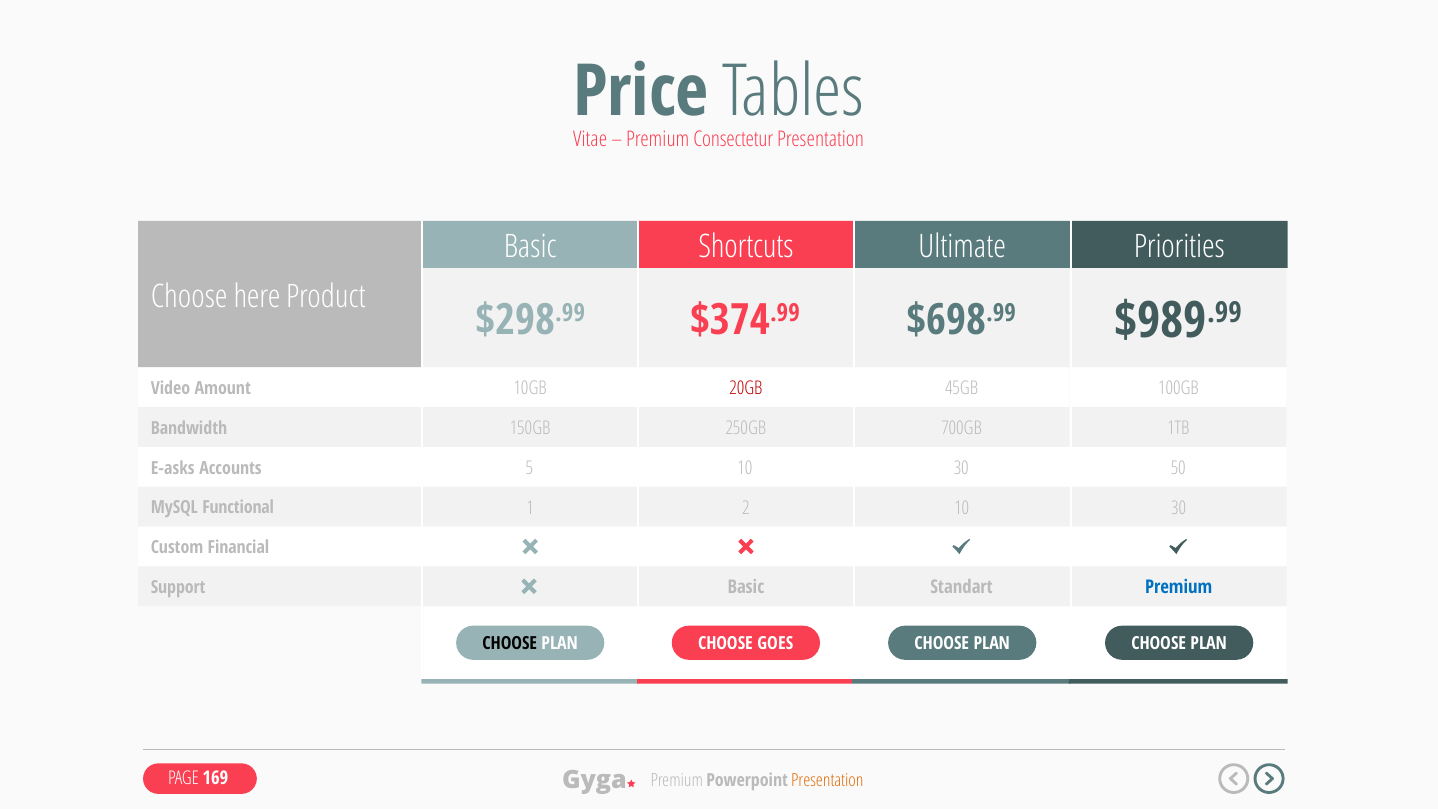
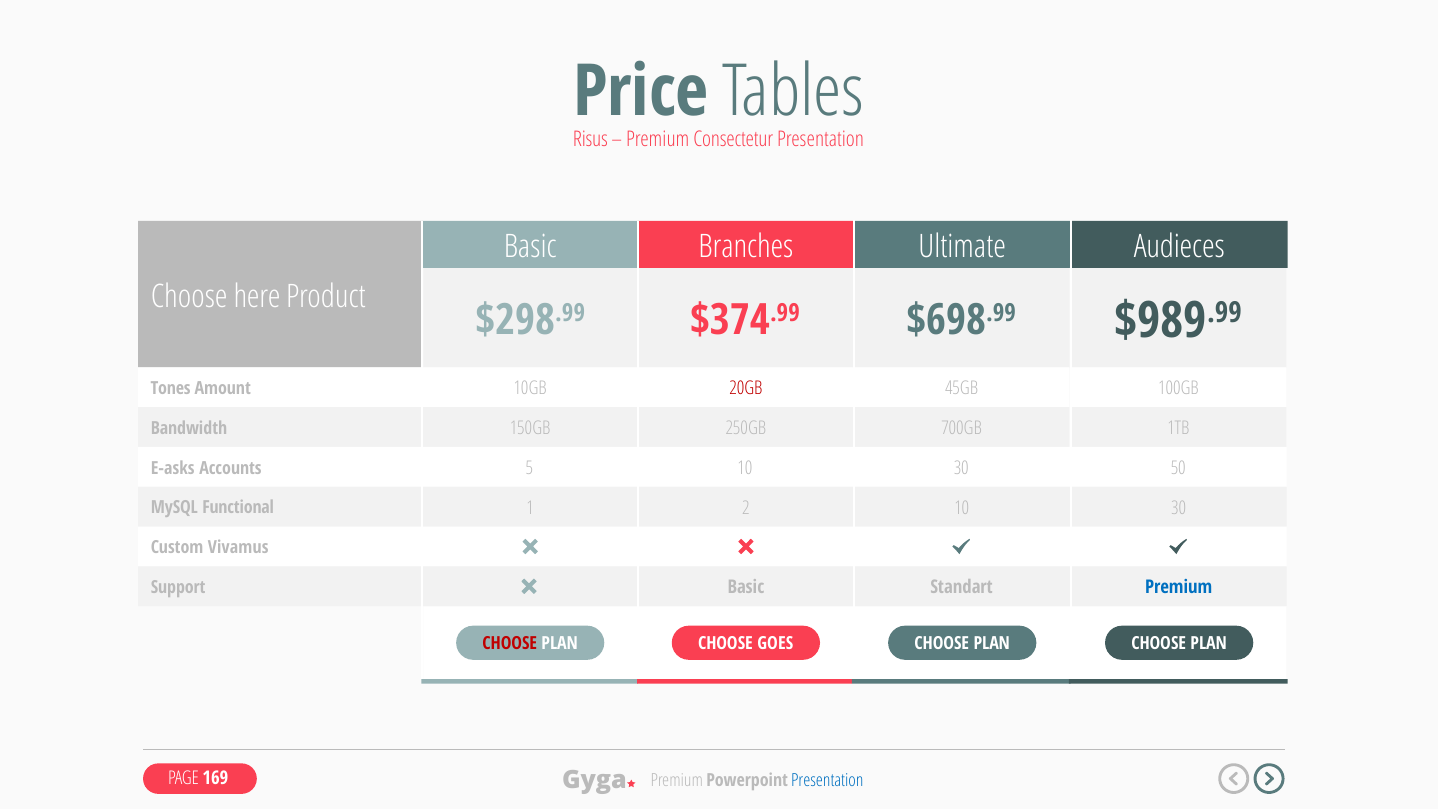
Vitae: Vitae -> Risus (590, 140)
Shortcuts: Shortcuts -> Branches (746, 247)
Priorities: Priorities -> Audieces (1179, 247)
Video: Video -> Tones (171, 388)
Financial: Financial -> Vivamus (238, 548)
CHOOSE colour: black -> red (510, 644)
Presentation colour: orange -> blue (827, 780)
